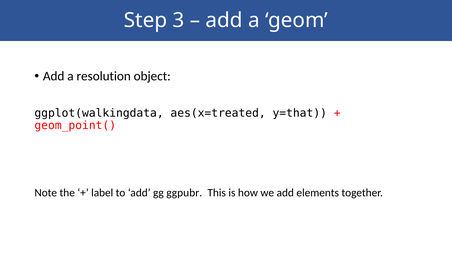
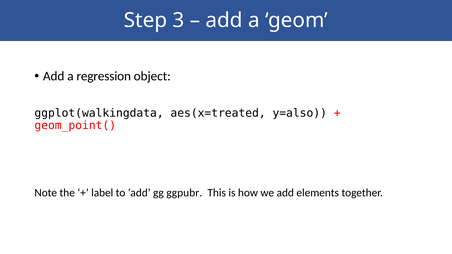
resolution: resolution -> regression (104, 76)
y=that: y=that -> y=also (300, 113)
